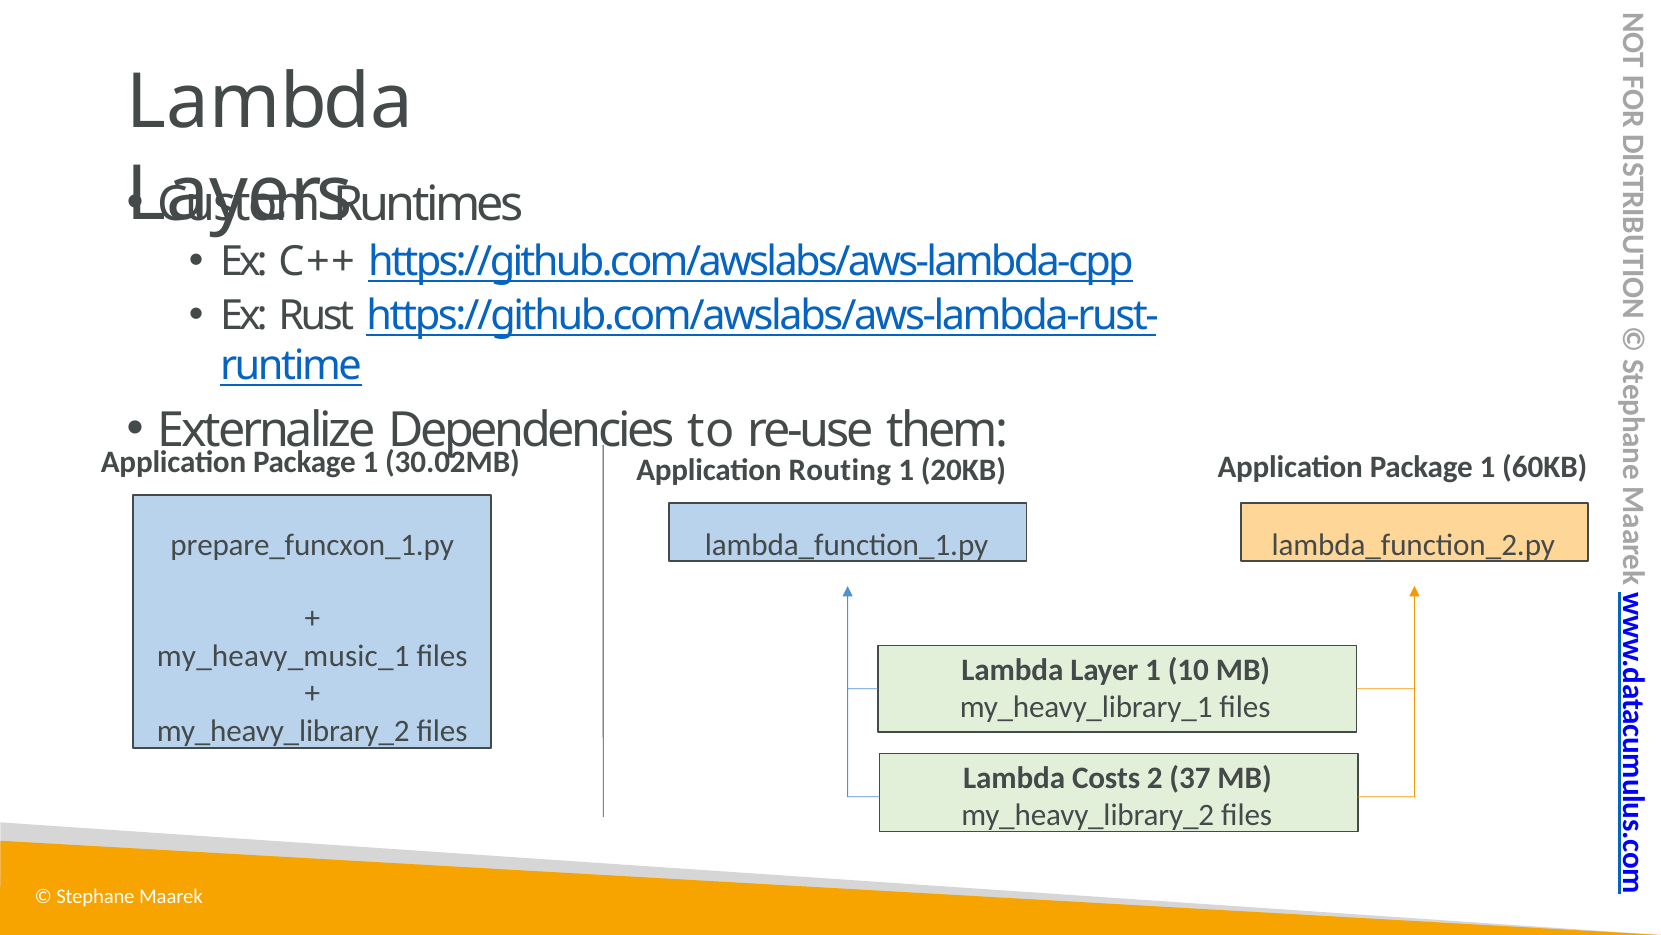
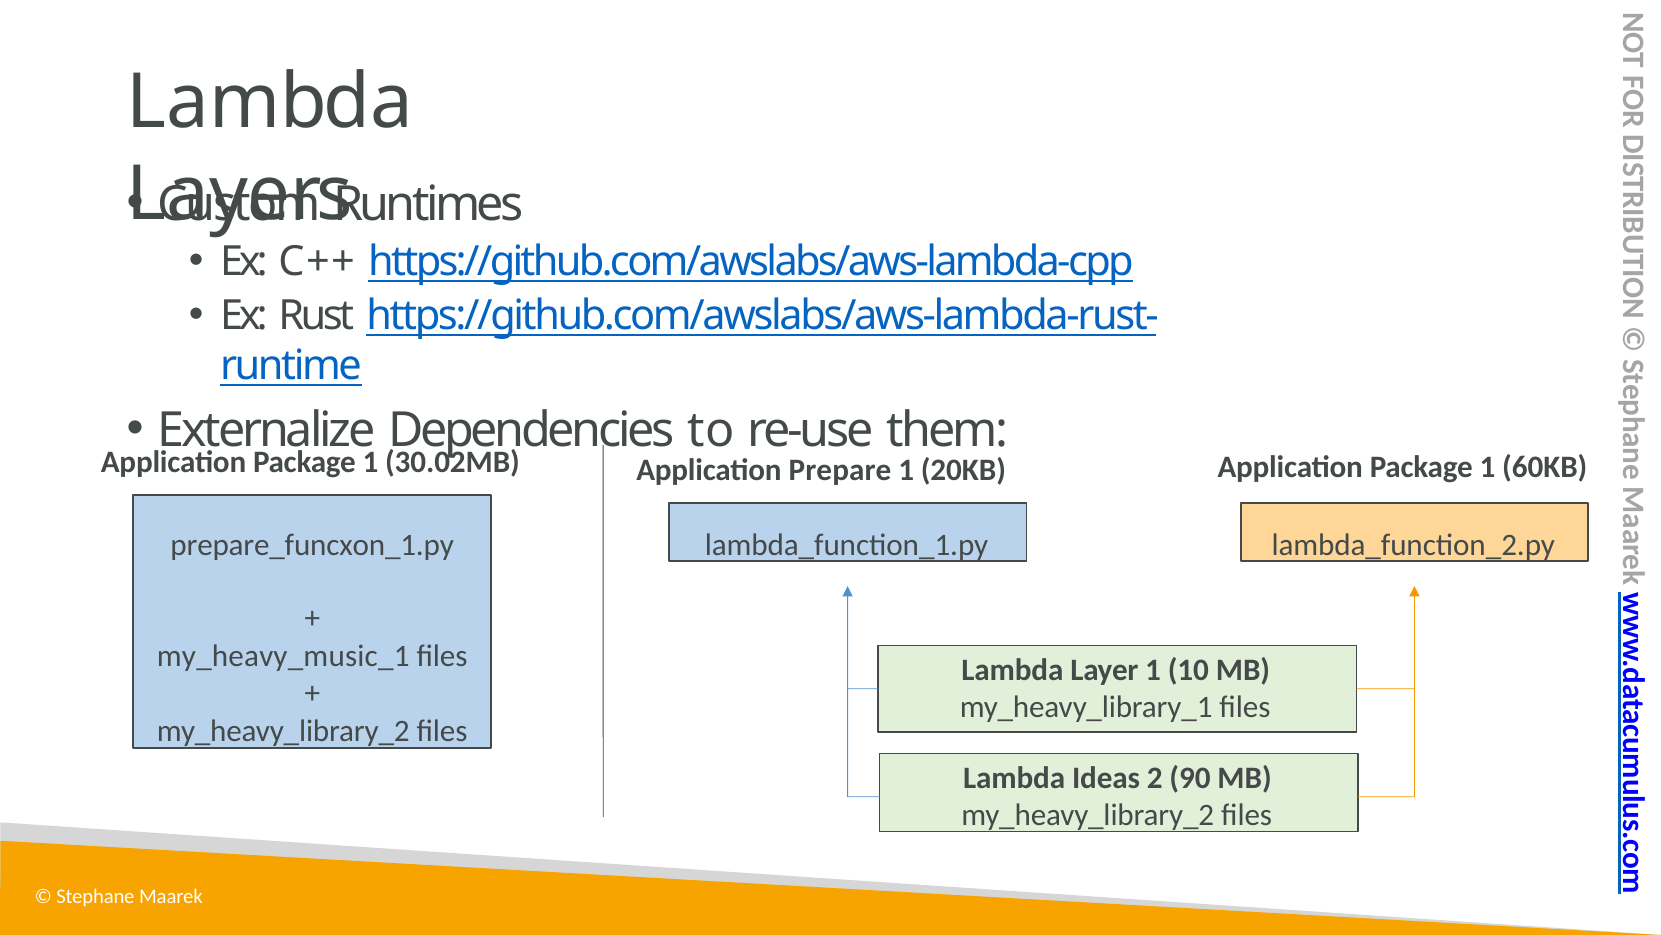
Routing: Routing -> Prepare (840, 470)
Costs: Costs -> Ideas (1106, 777)
37: 37 -> 90 (1190, 777)
